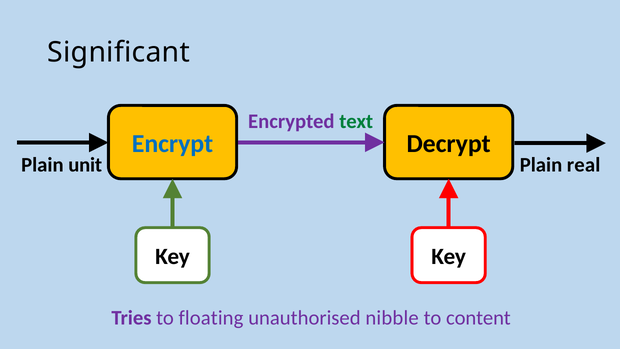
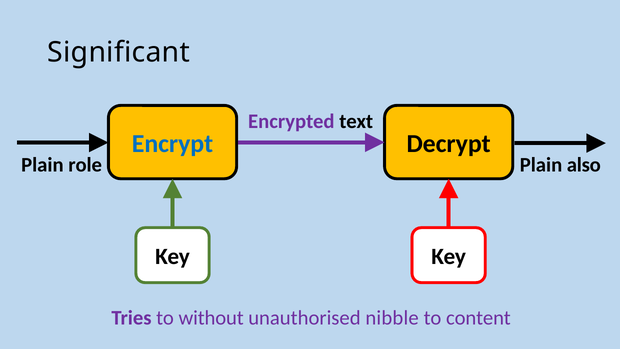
text colour: green -> black (356, 122)
unit: unit -> role (85, 165)
real: real -> also (584, 165)
floating: floating -> without (211, 318)
